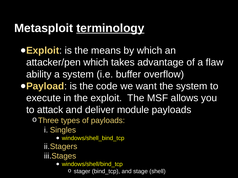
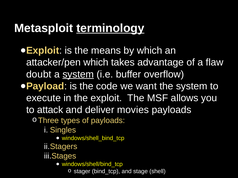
ability: ability -> doubt (39, 74)
system underline: none -> present (78, 74)
module: module -> movies (133, 110)
